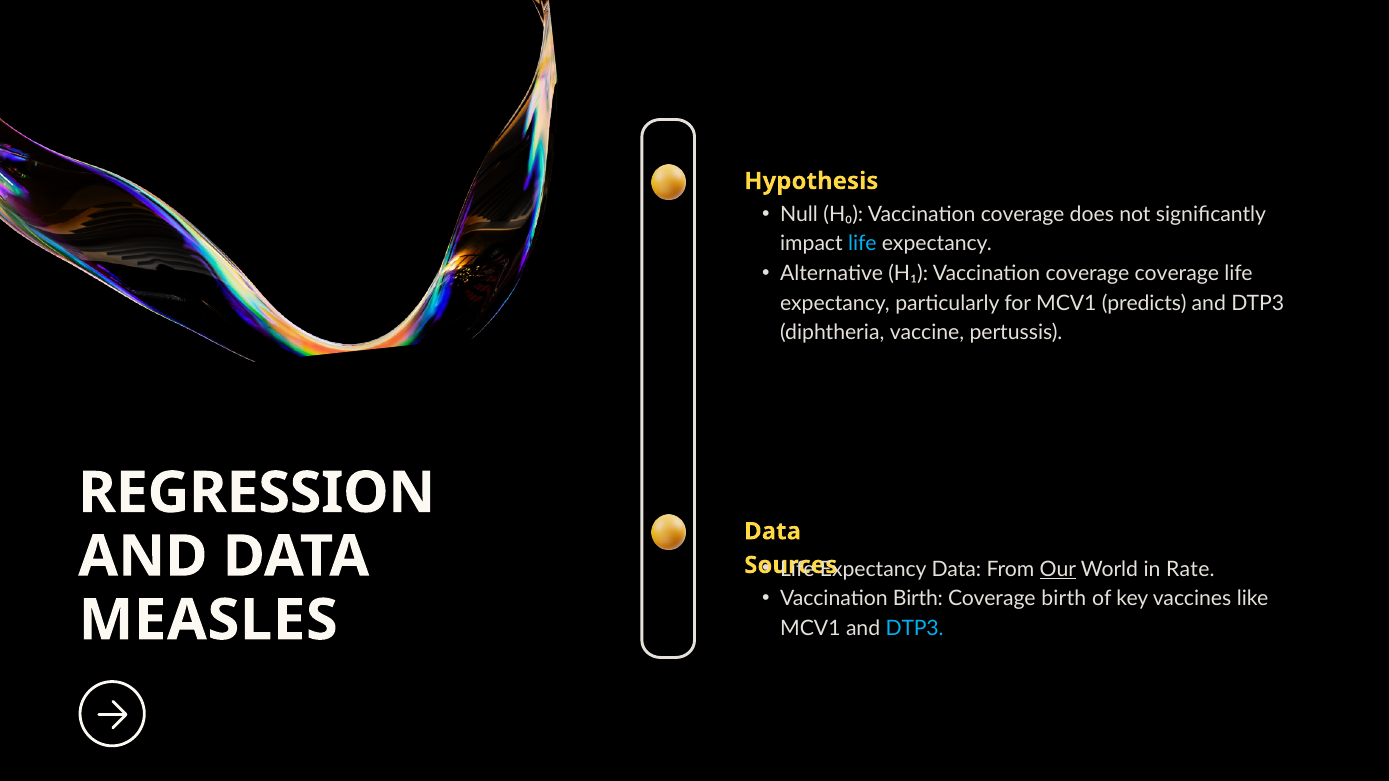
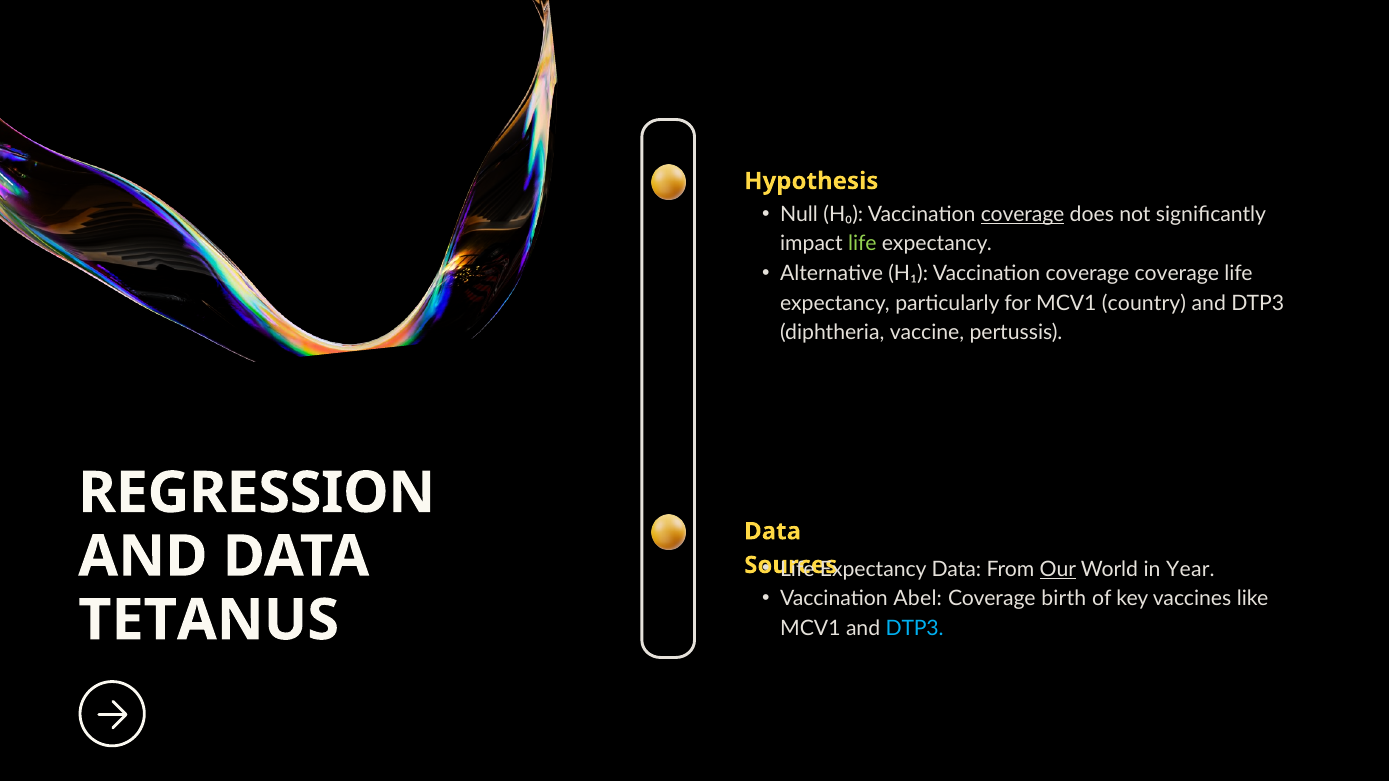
coverage underline: none -> present (1023, 214)
life colour: light blue -> light green (862, 244)
predicts: predicts -> country (1144, 303)
Rate: Rate -> Year (1190, 569)
Vaccination Birth: Birth -> Abel (918, 599)
MEASLES: MEASLES -> TETANUS (209, 620)
